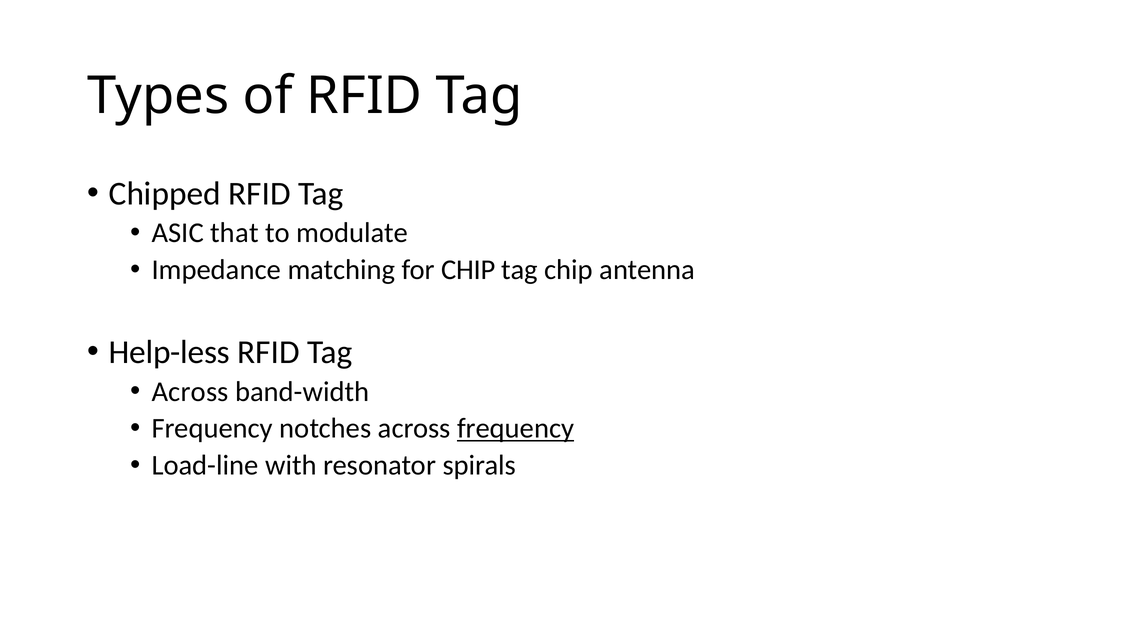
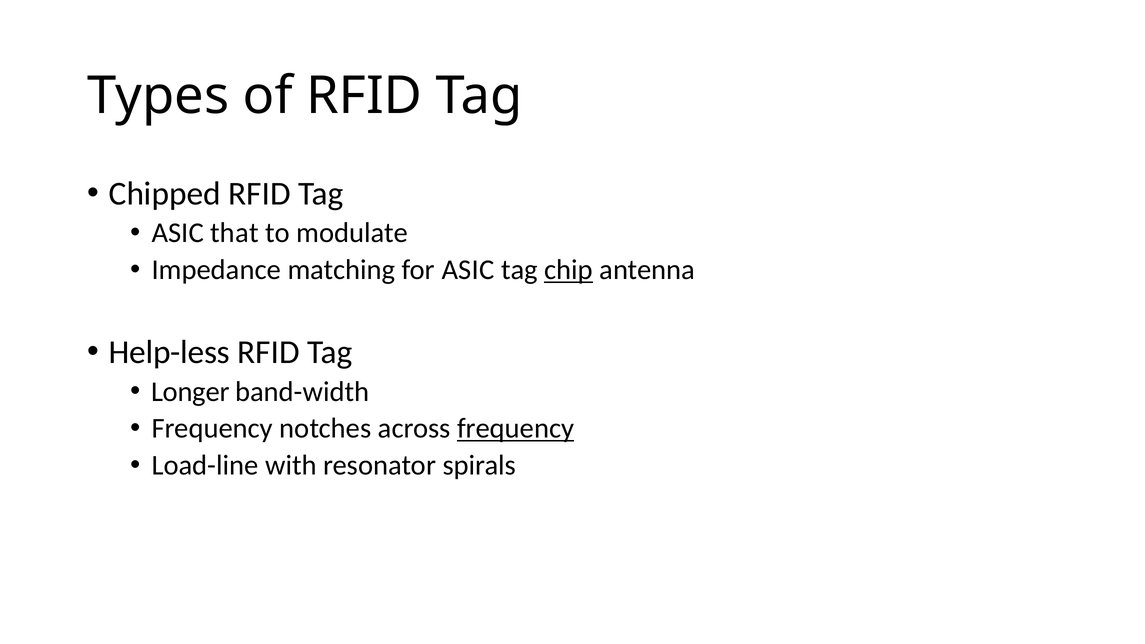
for CHIP: CHIP -> ASIC (468, 270)
chip underline: none -> present (569, 270)
Across: Across -> Longer (190, 392)
